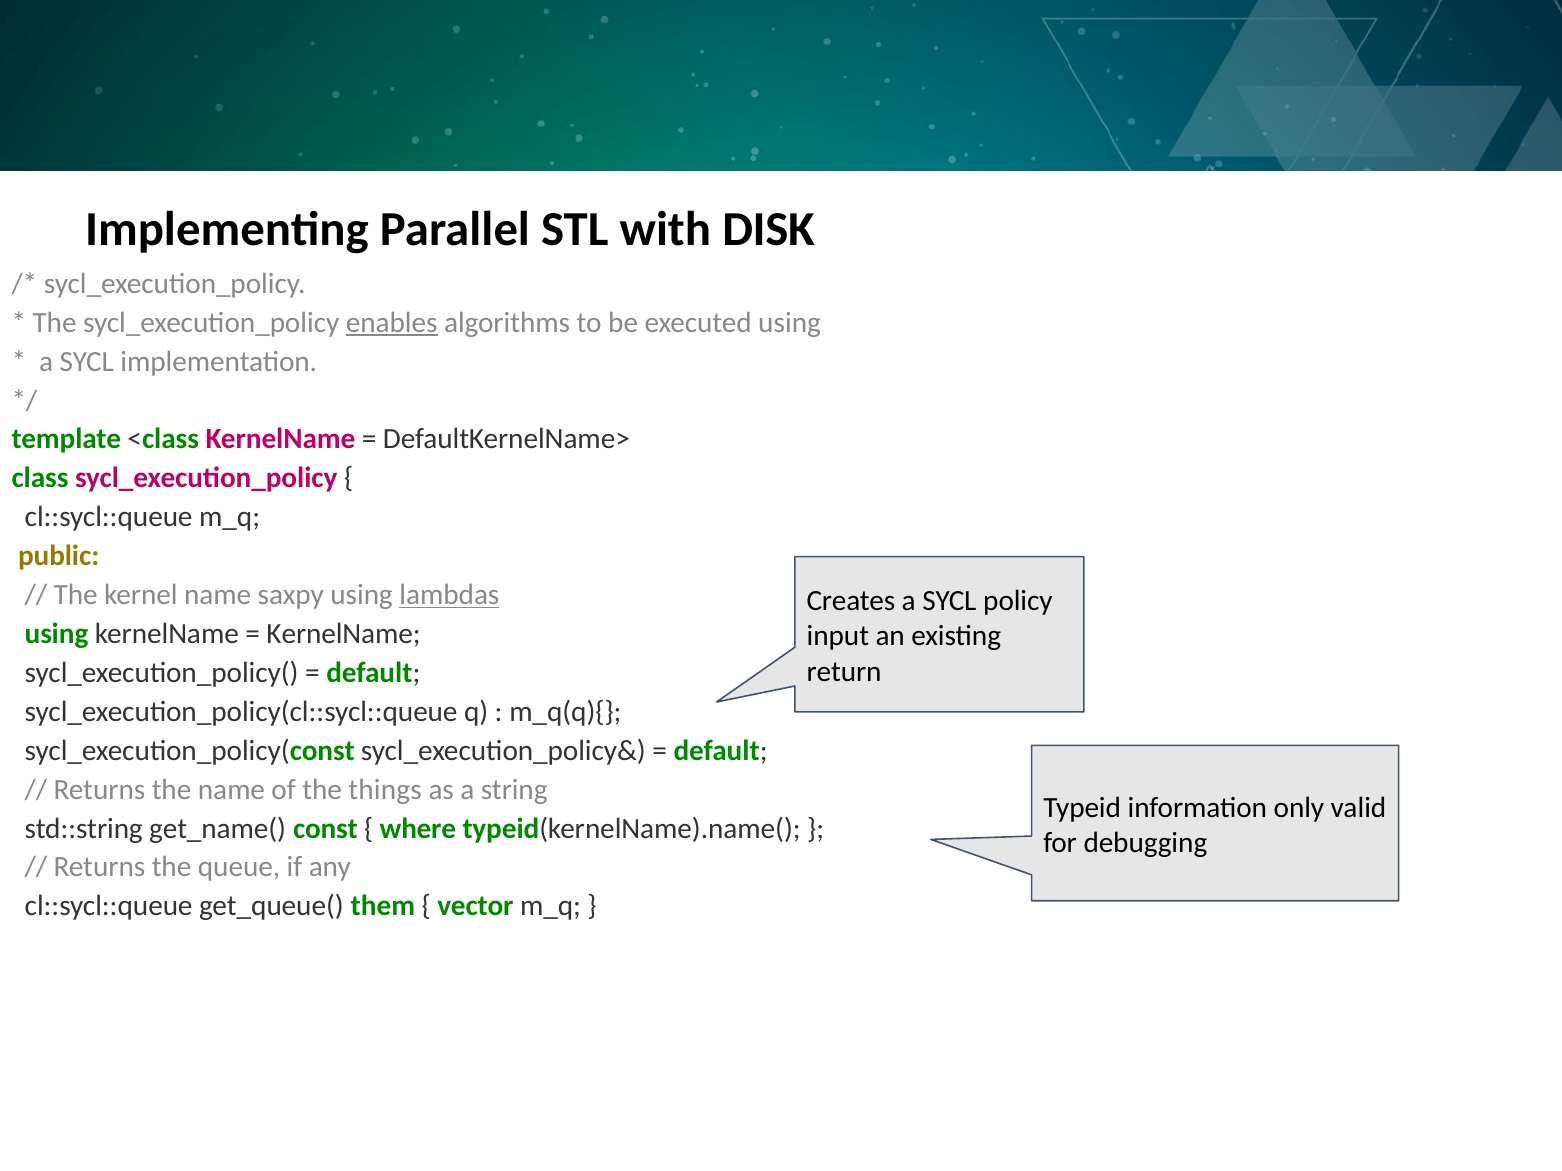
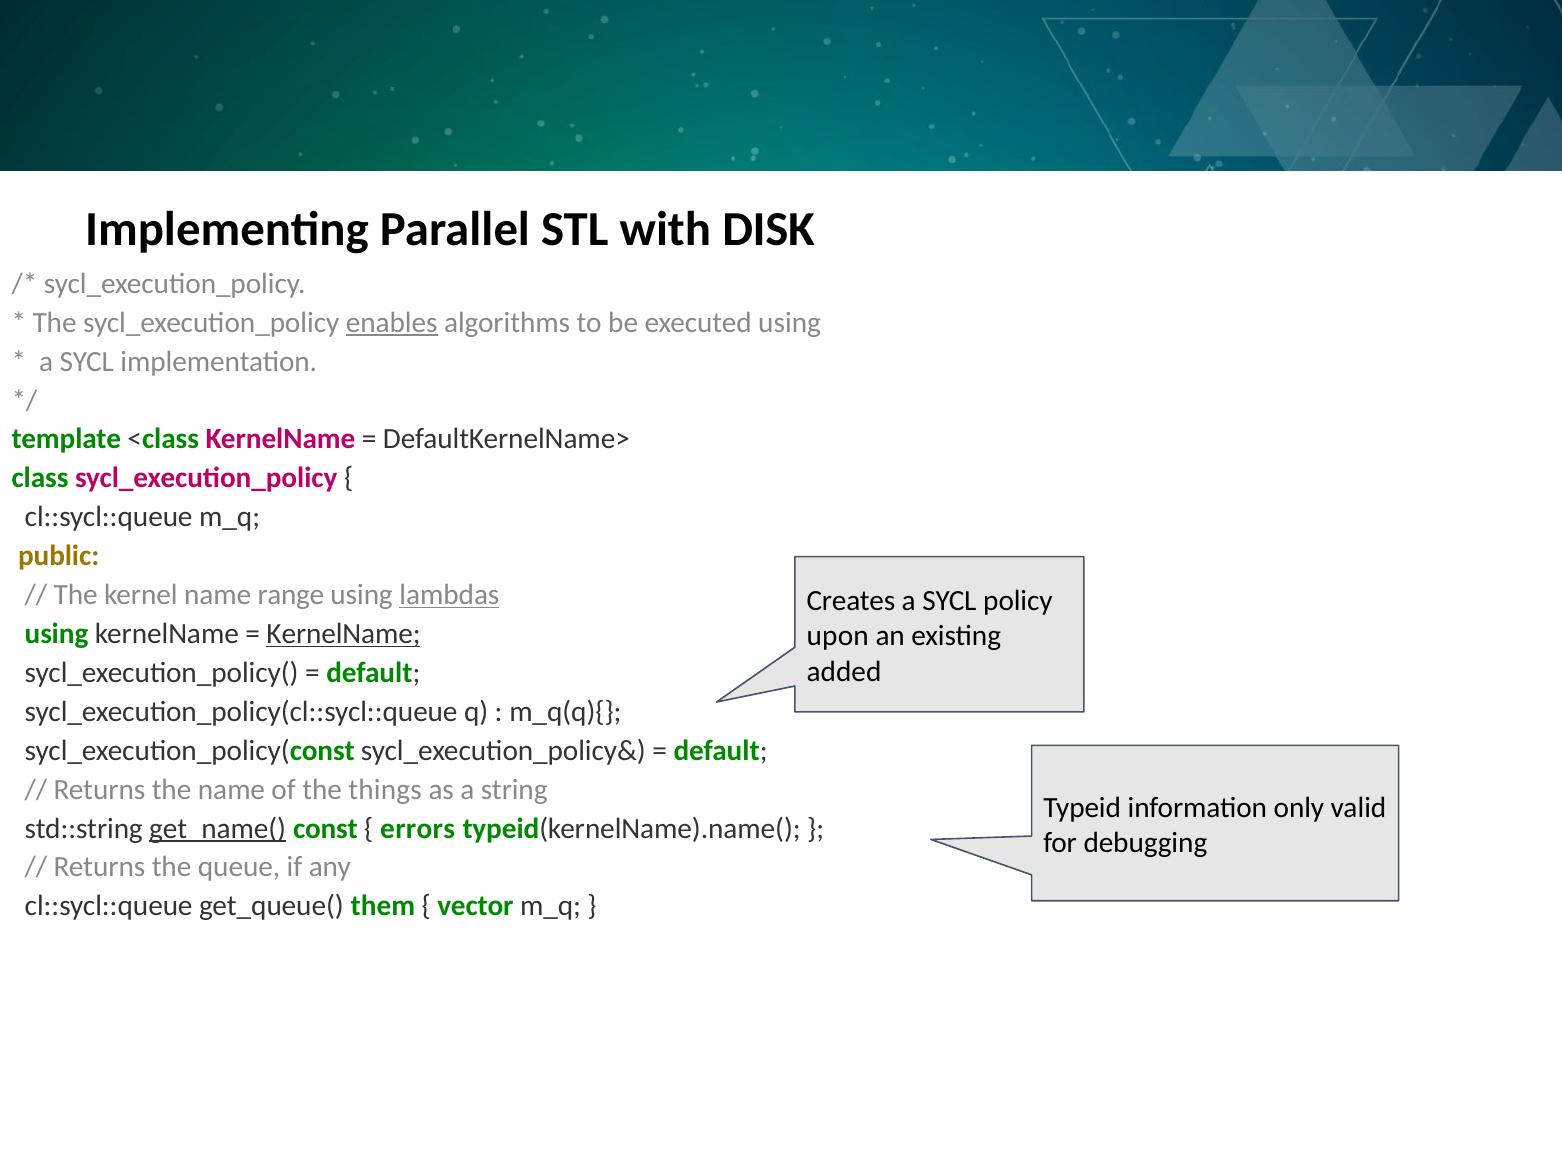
saxpy: saxpy -> range (291, 595)
KernelName underline: none -> present (344, 634)
input: input -> upon (838, 637)
return: return -> added (844, 672)
get_name( underline: none -> present (218, 829)
where: where -> errors (418, 829)
